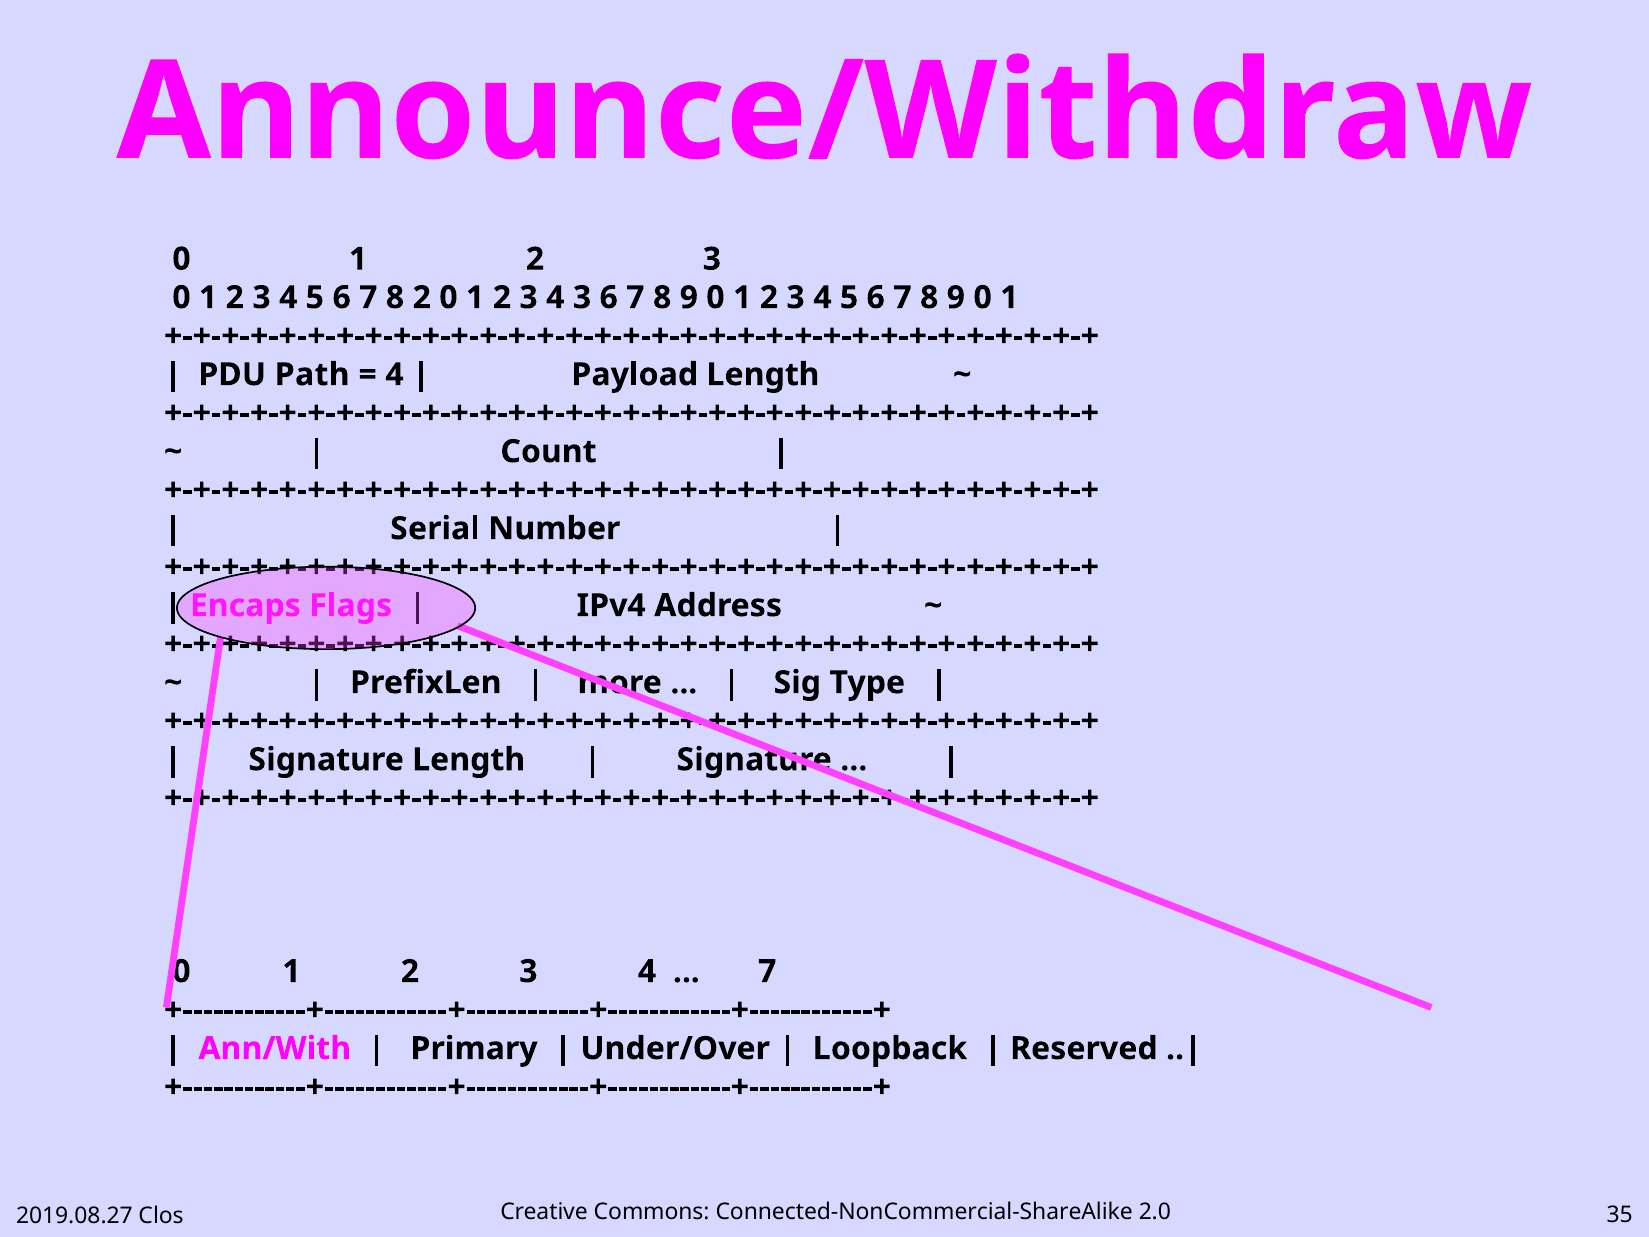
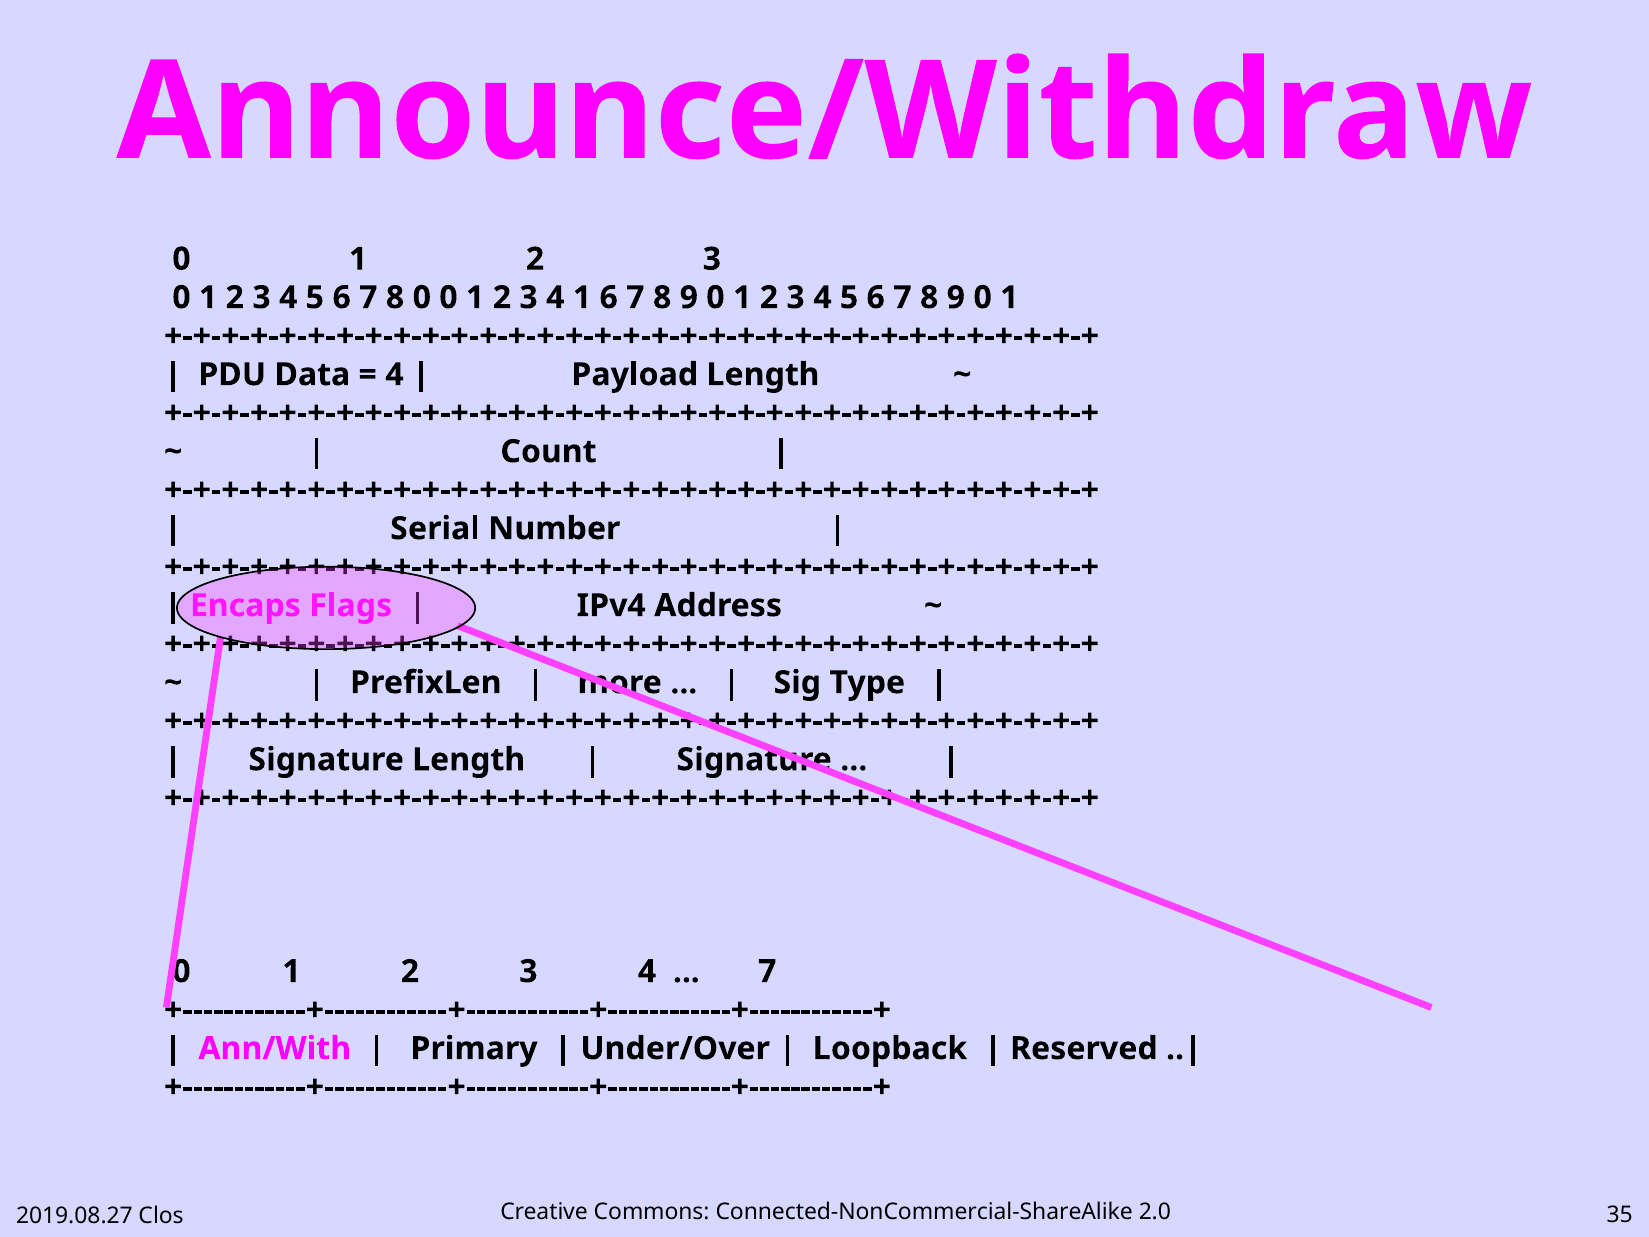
8 2: 2 -> 0 (422, 298)
4 3: 3 -> 1 (582, 298)
Path: Path -> Data (312, 375)
